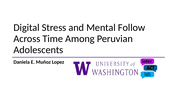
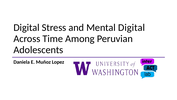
Mental Follow: Follow -> Digital (132, 27)
